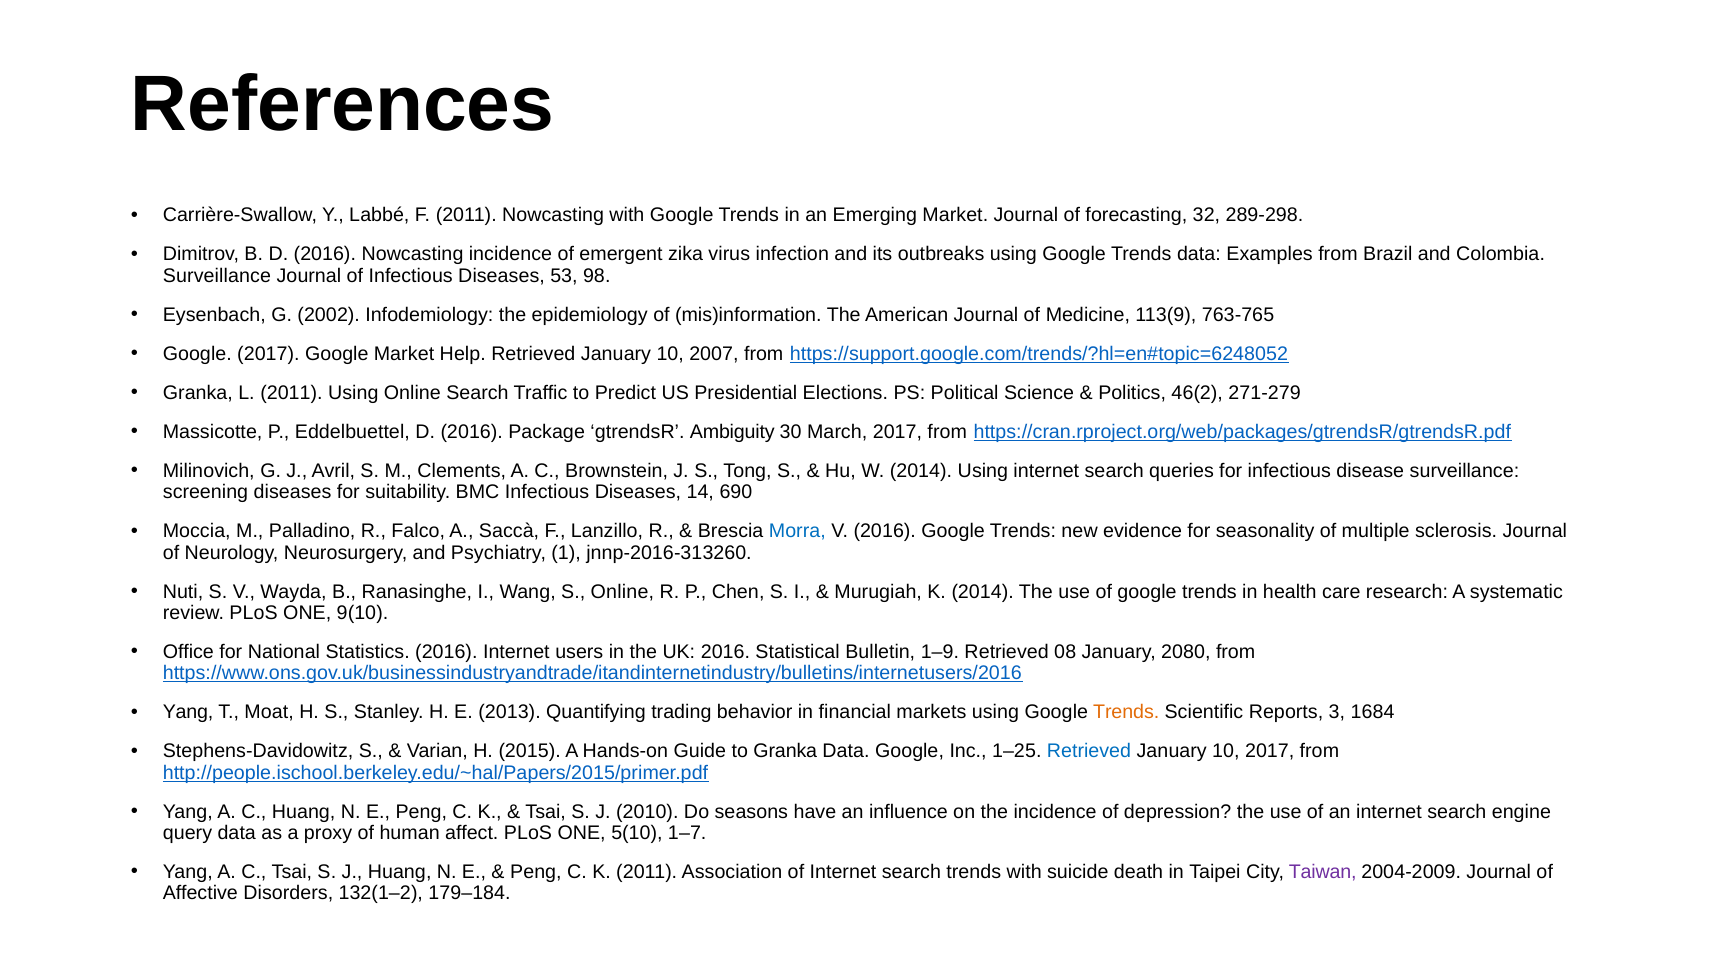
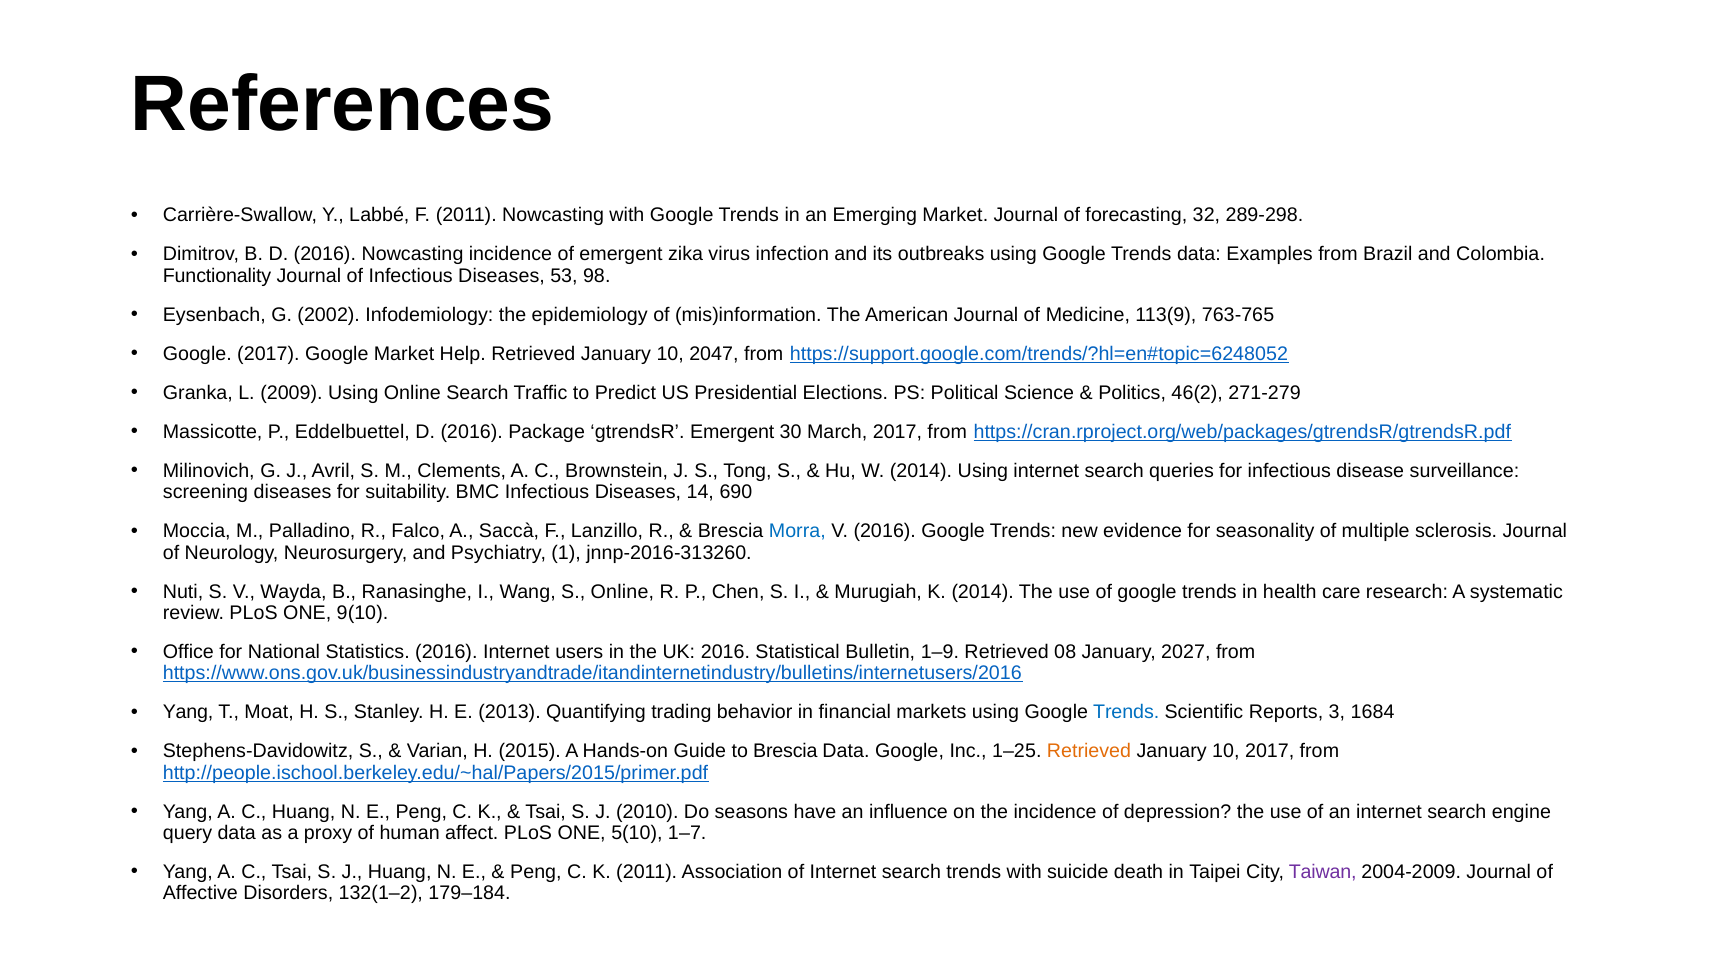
Surveillance: Surveillance -> Functionality (217, 275)
2007: 2007 -> 2047 (714, 354)
L 2011: 2011 -> 2009 (291, 393)
gtrendsR Ambiguity: Ambiguity -> Emergent (732, 432)
2080: 2080 -> 2027 (1186, 652)
Trends colour: orange -> blue (1126, 712)
to Granka: Granka -> Brescia (785, 751)
Retrieved colour: blue -> orange (1089, 751)
